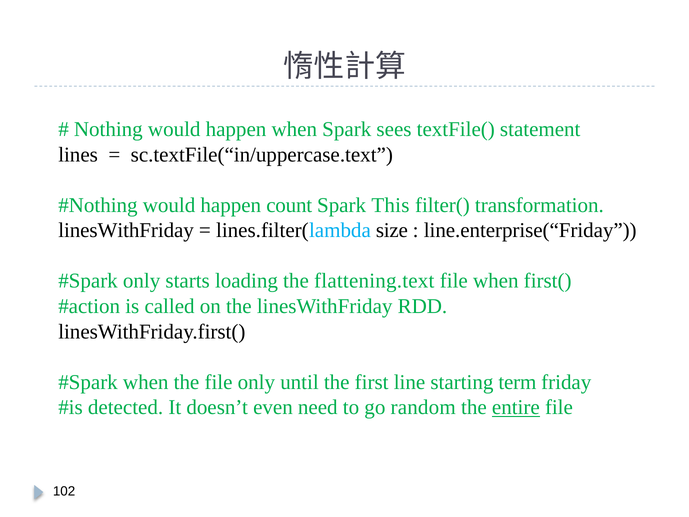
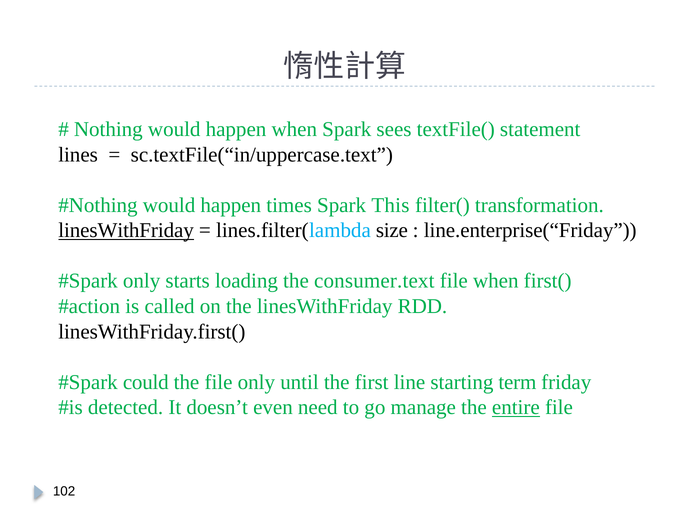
count: count -> times (289, 205)
linesWithFriday underline: none -> present (126, 230)
flattening.text: flattening.text -> consumer.text (374, 281)
when: when -> could (146, 382)
random: random -> manage (423, 407)
